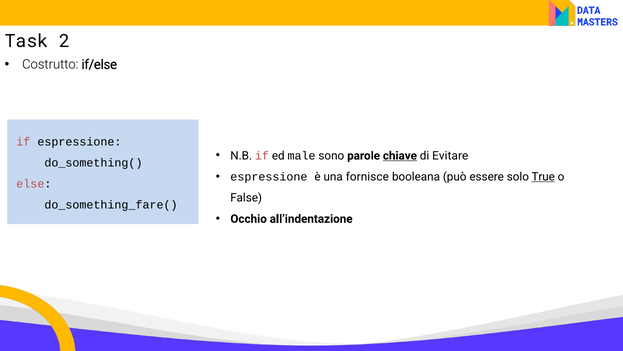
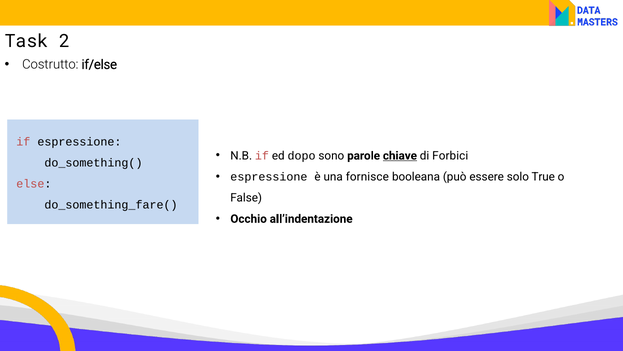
male: male -> dopo (302, 155)
Evitare: Evitare -> Forbici (450, 155)
True underline: present -> none (543, 176)
